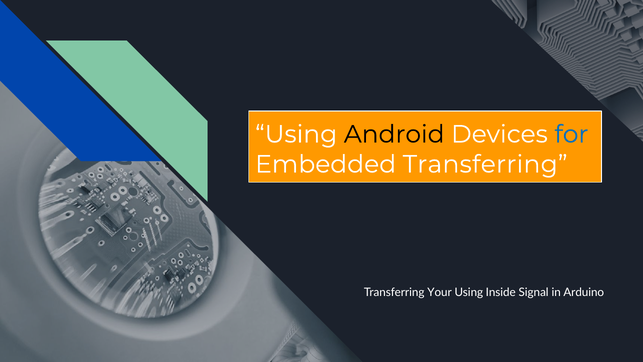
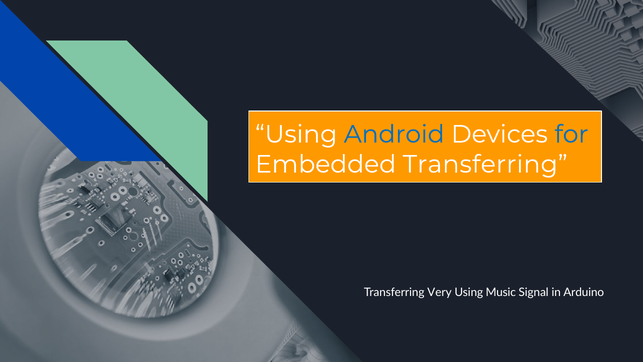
Android colour: black -> blue (394, 134)
Your: Your -> Very (440, 292)
Inside: Inside -> Music (501, 292)
